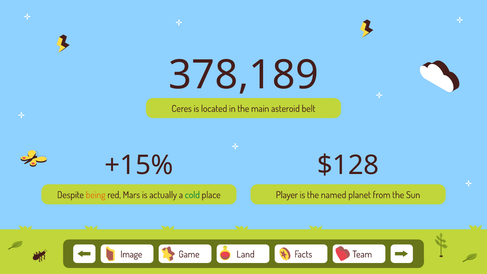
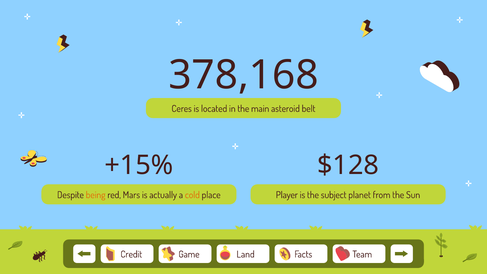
378,189: 378,189 -> 378,168 (243, 75)
cold colour: green -> orange (192, 195)
named: named -> subject (334, 195)
Image: Image -> Credit (131, 254)
